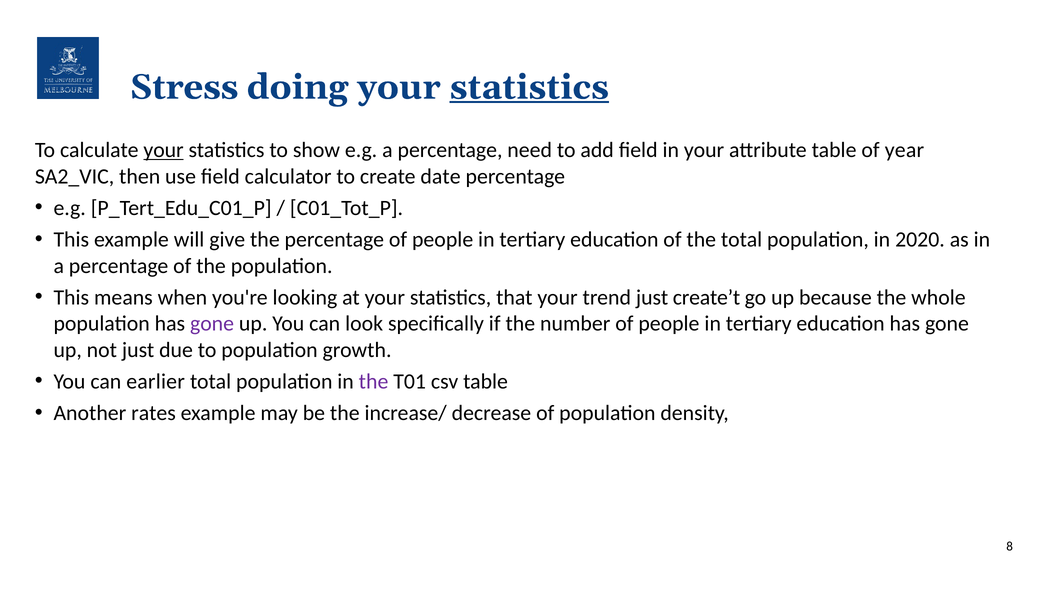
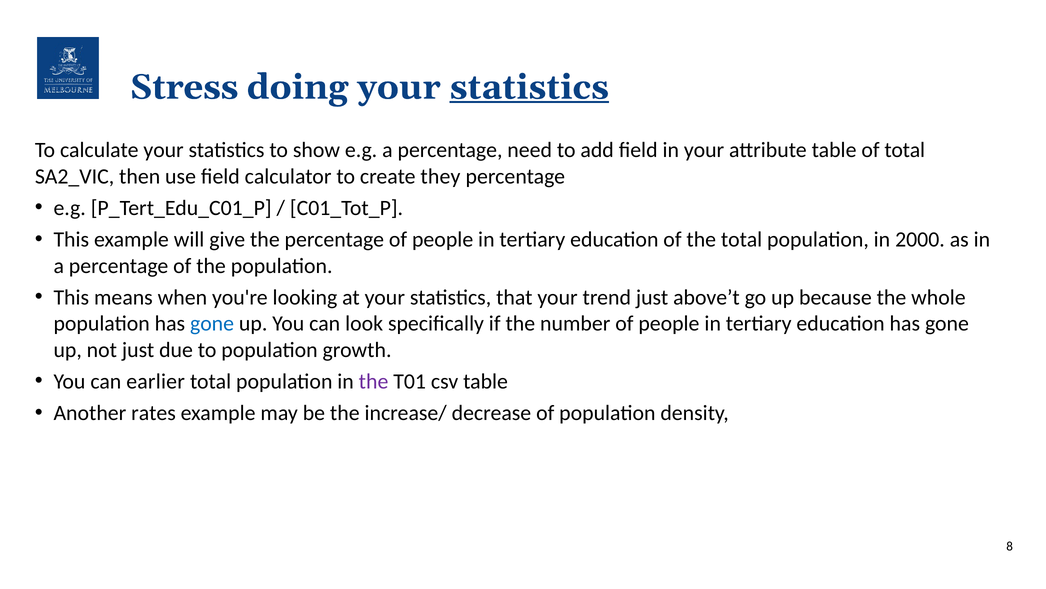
your underline: present -> none (164, 150)
of year: year -> total (905, 150)
date: date -> they (440, 176)
2020: 2020 -> 2000 (920, 239)
create’t: create’t -> above’t (706, 297)
gone colour: purple -> blue (212, 323)
